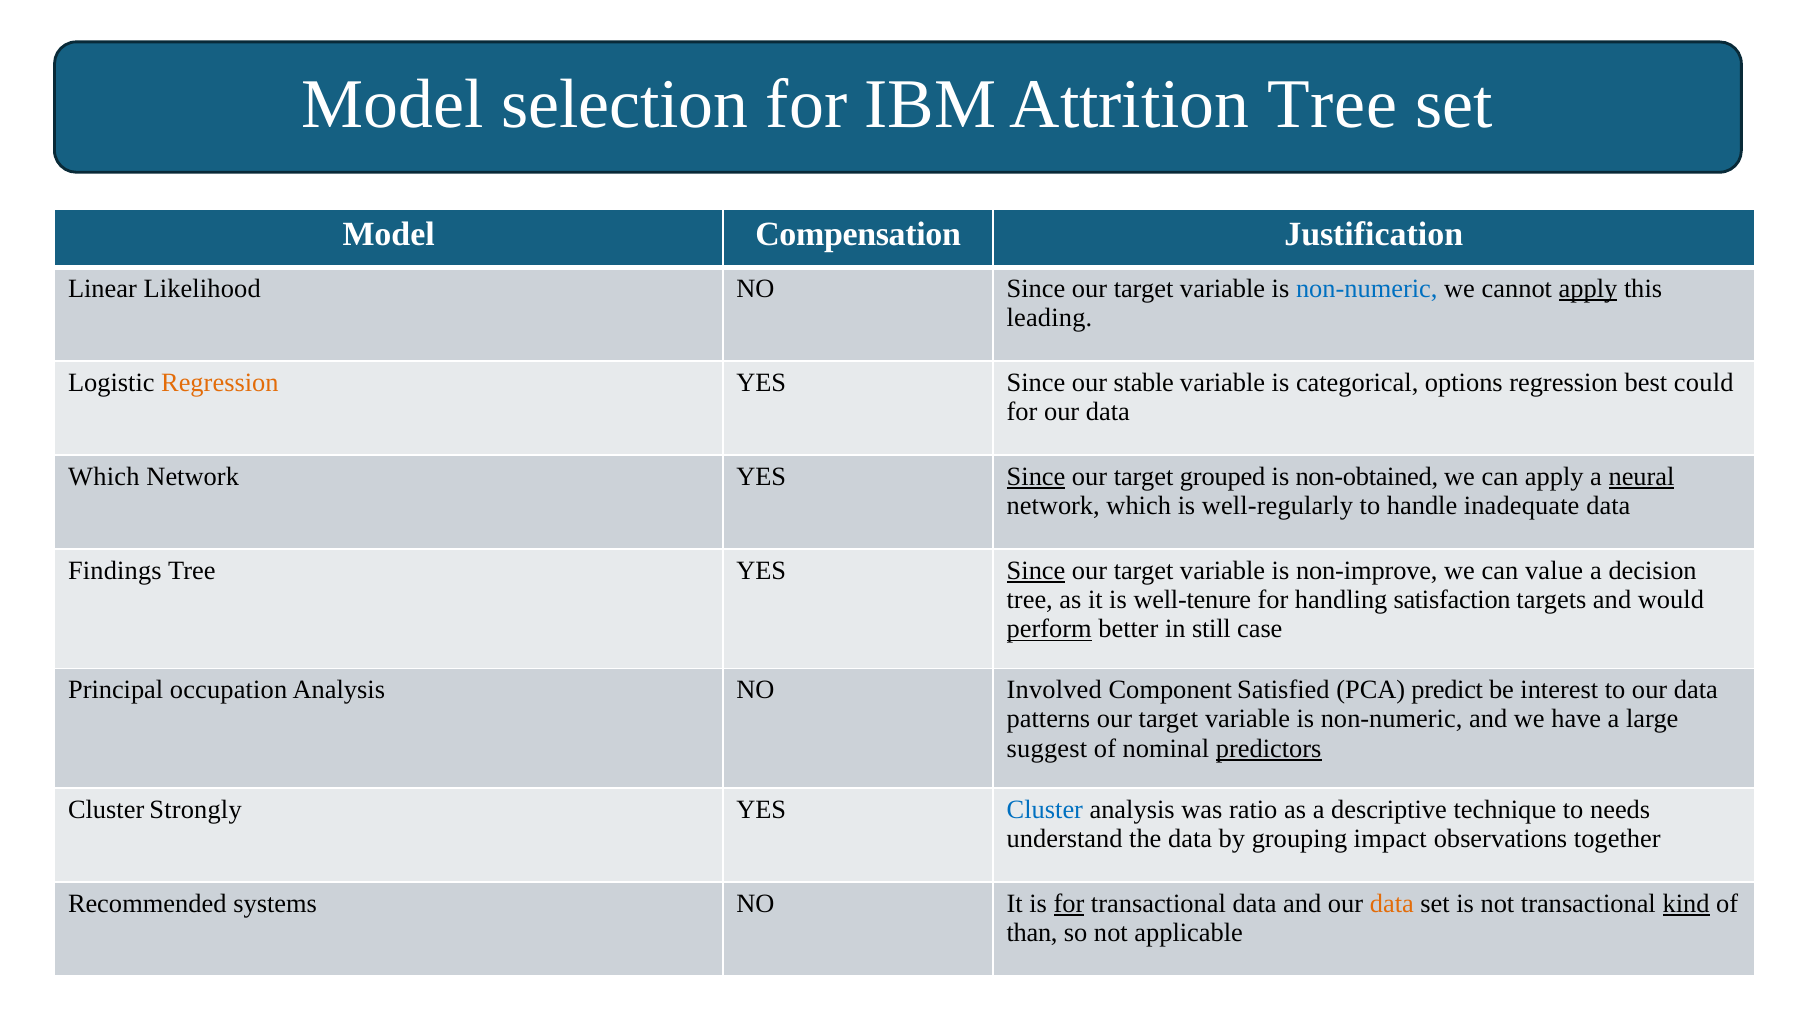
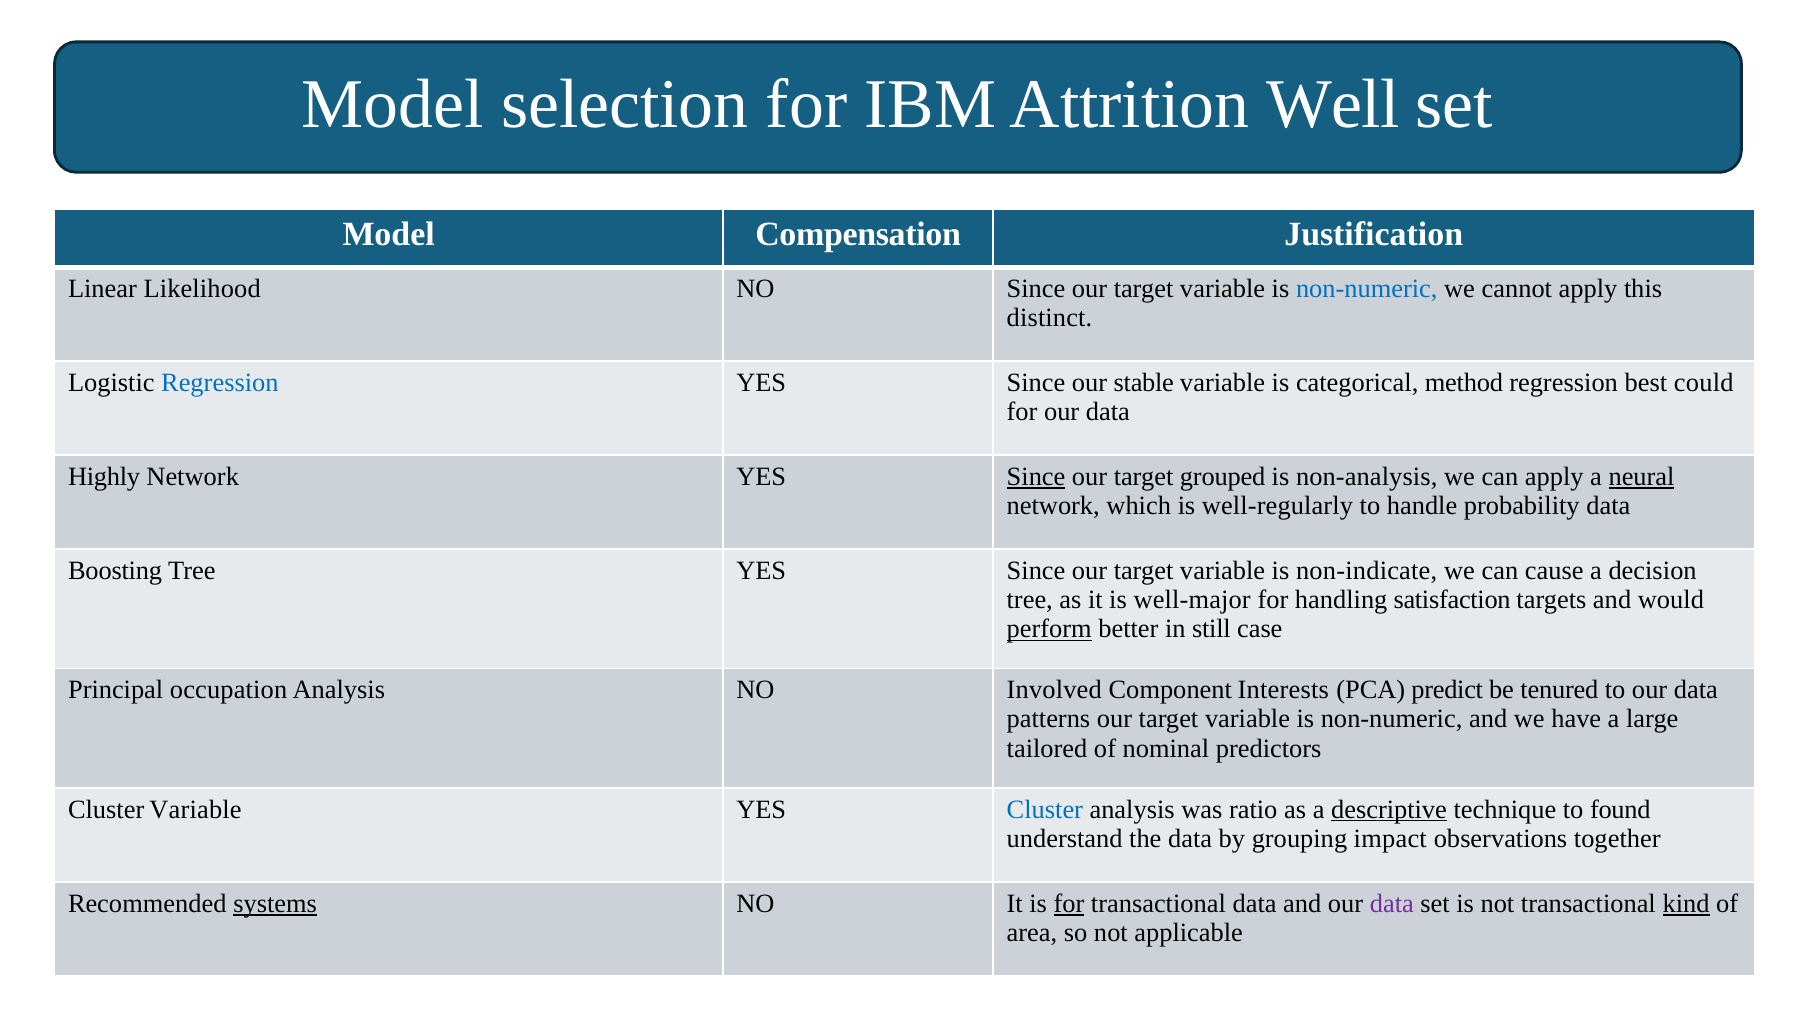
Attrition Tree: Tree -> Well (1333, 105)
apply underline: present -> none (1588, 289)
leading: leading -> distinct (1050, 318)
Regression colour: orange -> blue (220, 383)
options: options -> method (1464, 383)
Which: Which -> Highly (104, 477)
non-obtained: non-obtained -> non-analysis (1367, 477)
inadequate: inadequate -> probability (1522, 506)
Findings: Findings -> Boosting (115, 571)
Since underline: present -> none (1036, 571)
non-improve: non-improve -> non-indicate (1367, 571)
value: value -> cause (1554, 571)
well-tenure: well-tenure -> well-major (1192, 600)
Satisfied: Satisfied -> Interests (1283, 690)
interest: interest -> tenured (1559, 690)
suggest: suggest -> tailored (1047, 749)
predictors underline: present -> none (1269, 749)
Cluster Strongly: Strongly -> Variable (196, 809)
descriptive underline: none -> present (1389, 809)
needs: needs -> found (1620, 809)
systems underline: none -> present (275, 903)
data colour: orange -> purple (1392, 903)
than: than -> area (1032, 933)
